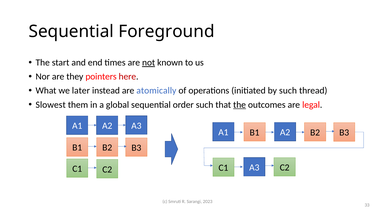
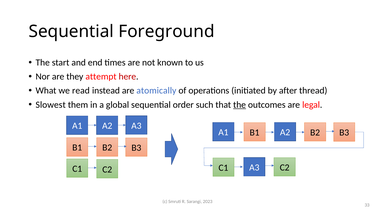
not underline: present -> none (149, 63)
pointers: pointers -> attempt (101, 77)
later: later -> read (81, 91)
by such: such -> after (288, 91)
